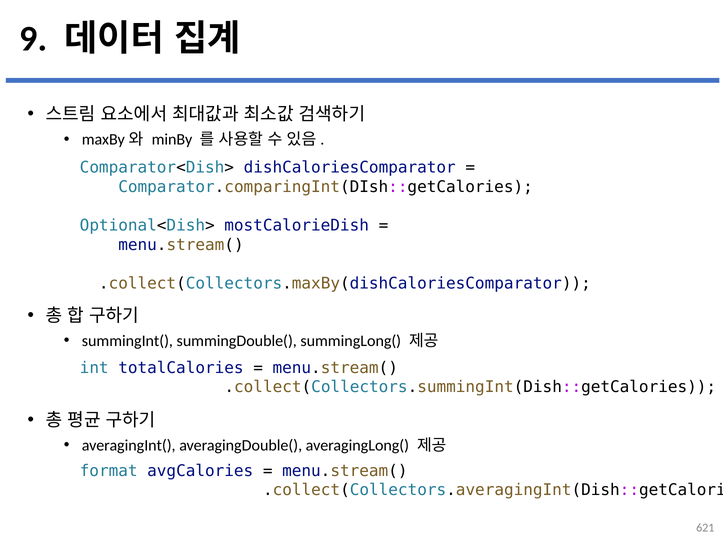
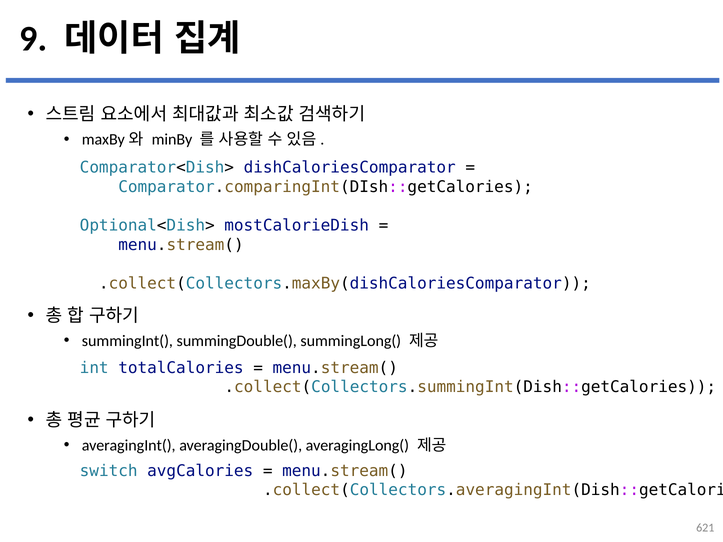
format: format -> switch (109, 471)
